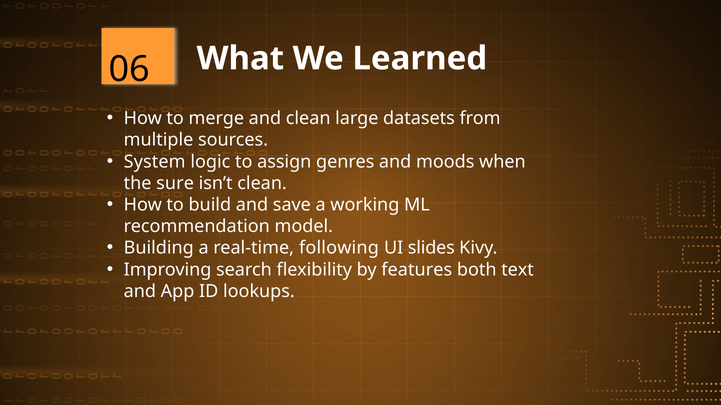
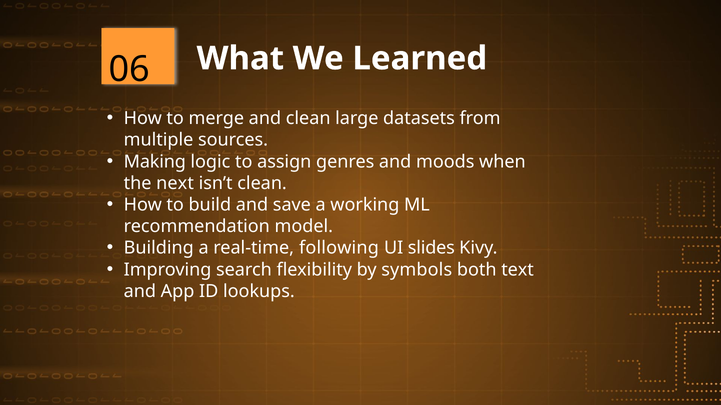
System: System -> Making (155, 162)
sure: sure -> next (175, 183)
features: features -> symbols (417, 270)
